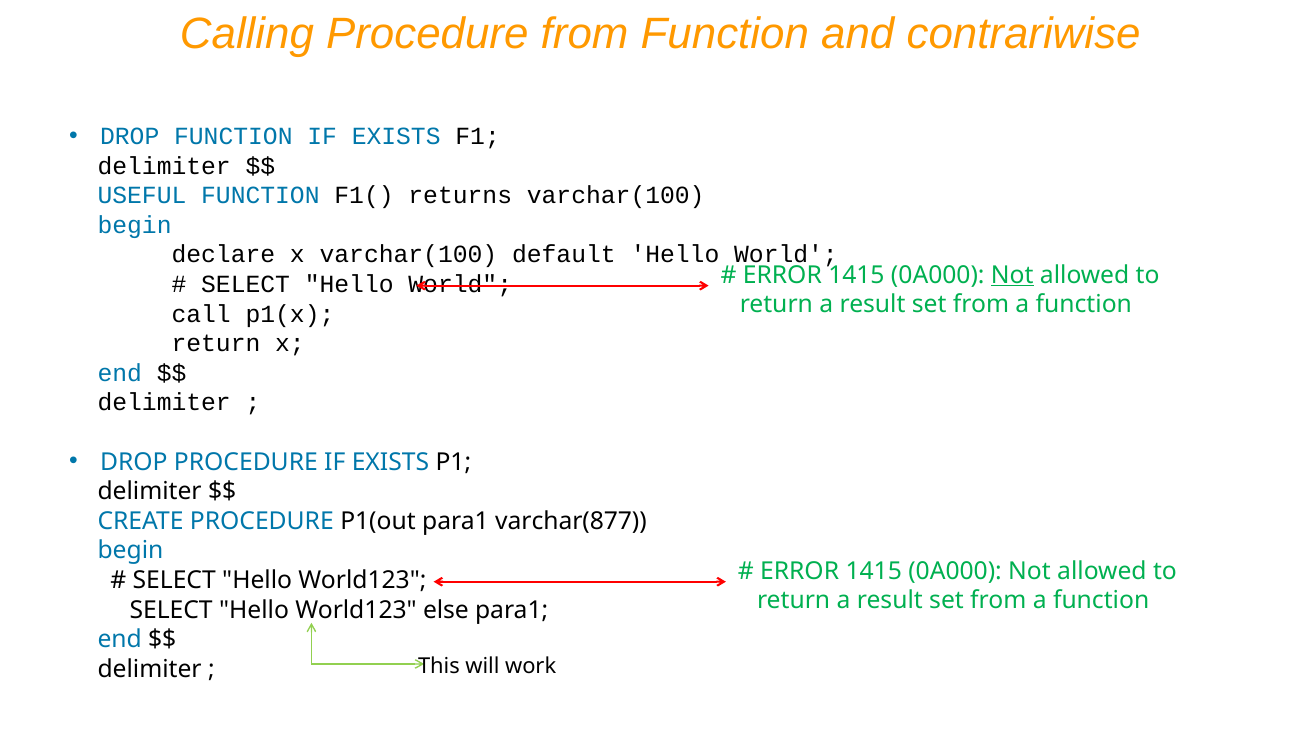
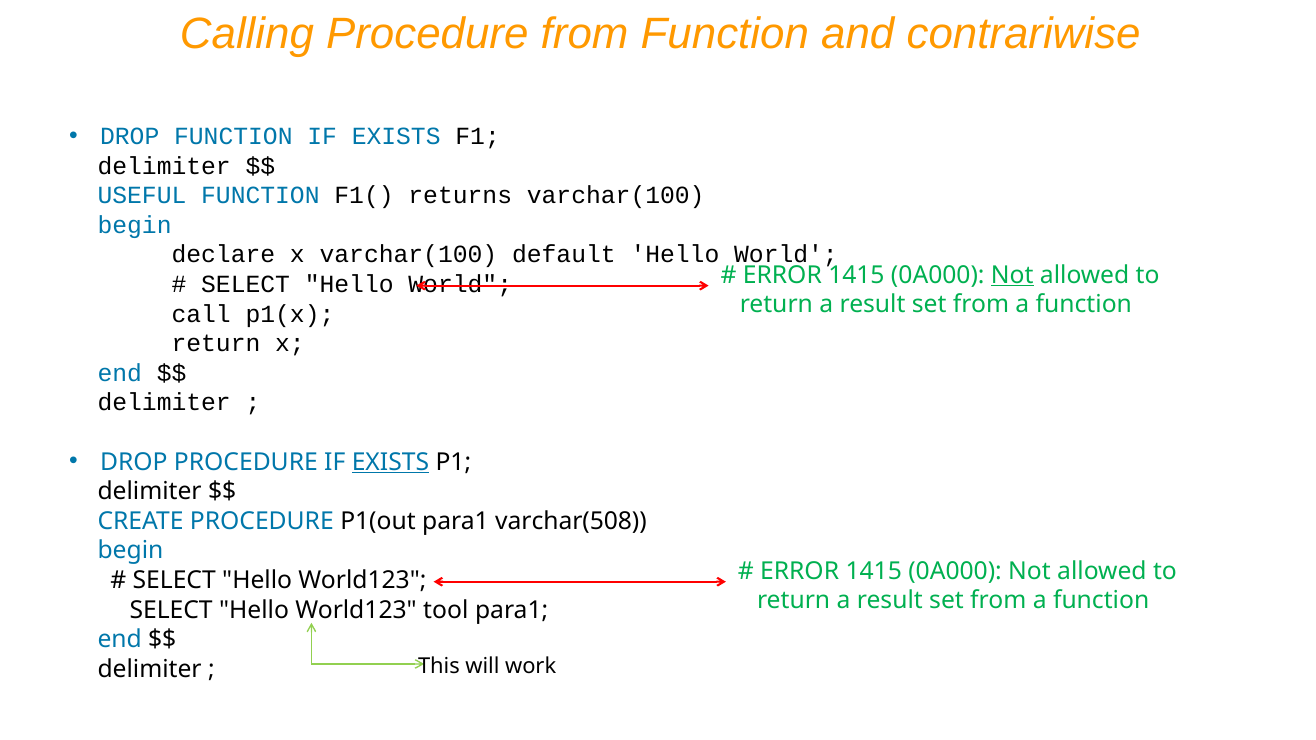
EXISTS underline: none -> present (390, 462)
varchar(877: varchar(877 -> varchar(508 (571, 521)
else: else -> tool (446, 610)
